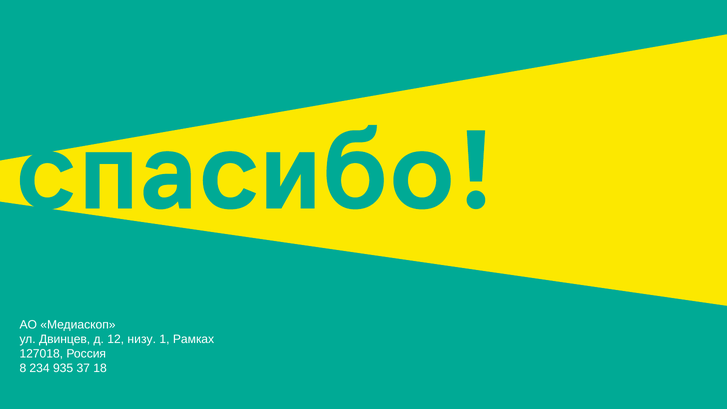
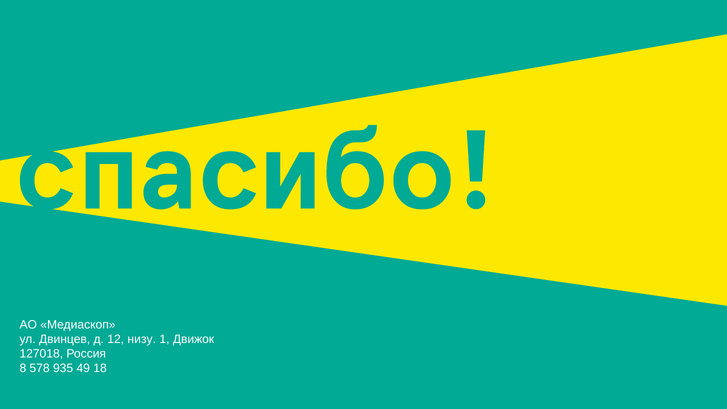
Рамках: Рамках -> Движок (194, 339)
234: 234 -> 578 (40, 368)
37: 37 -> 49 (83, 368)
